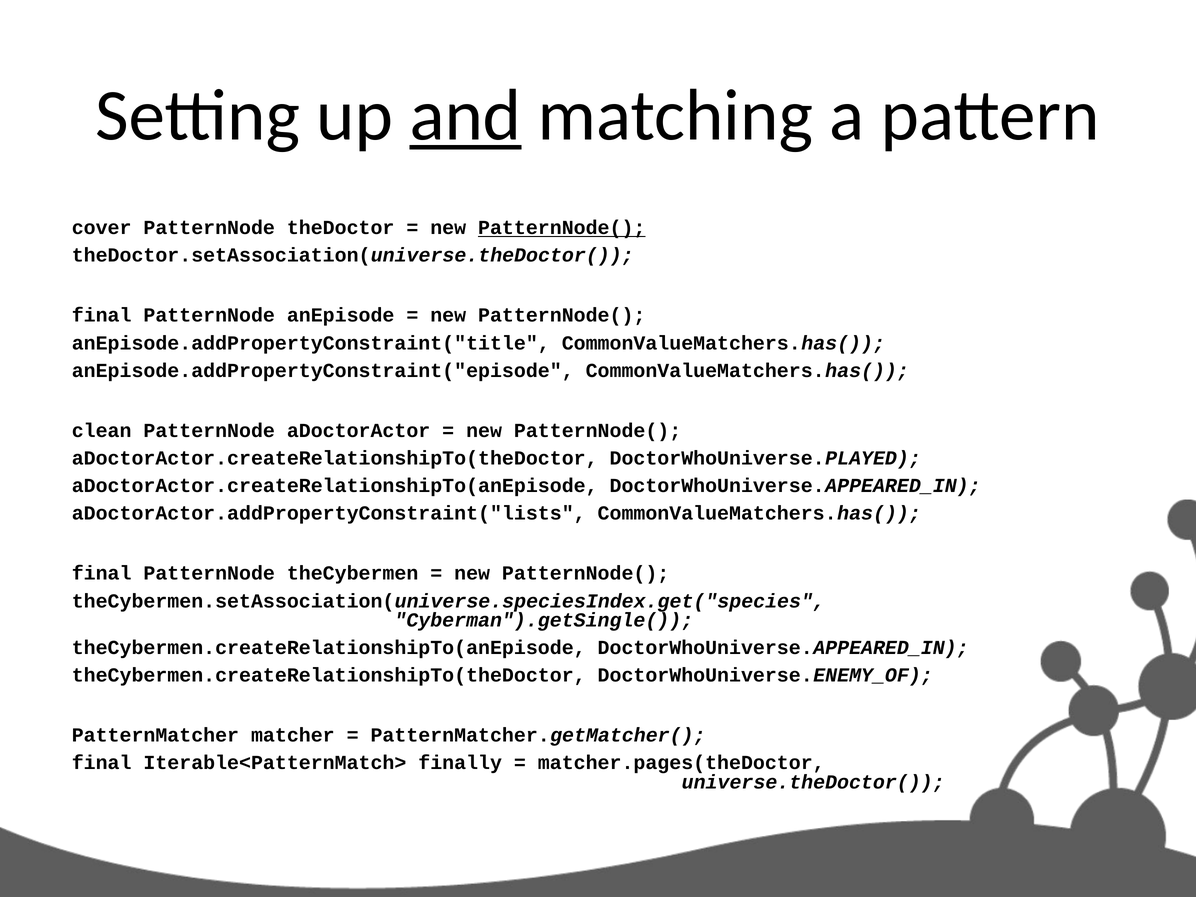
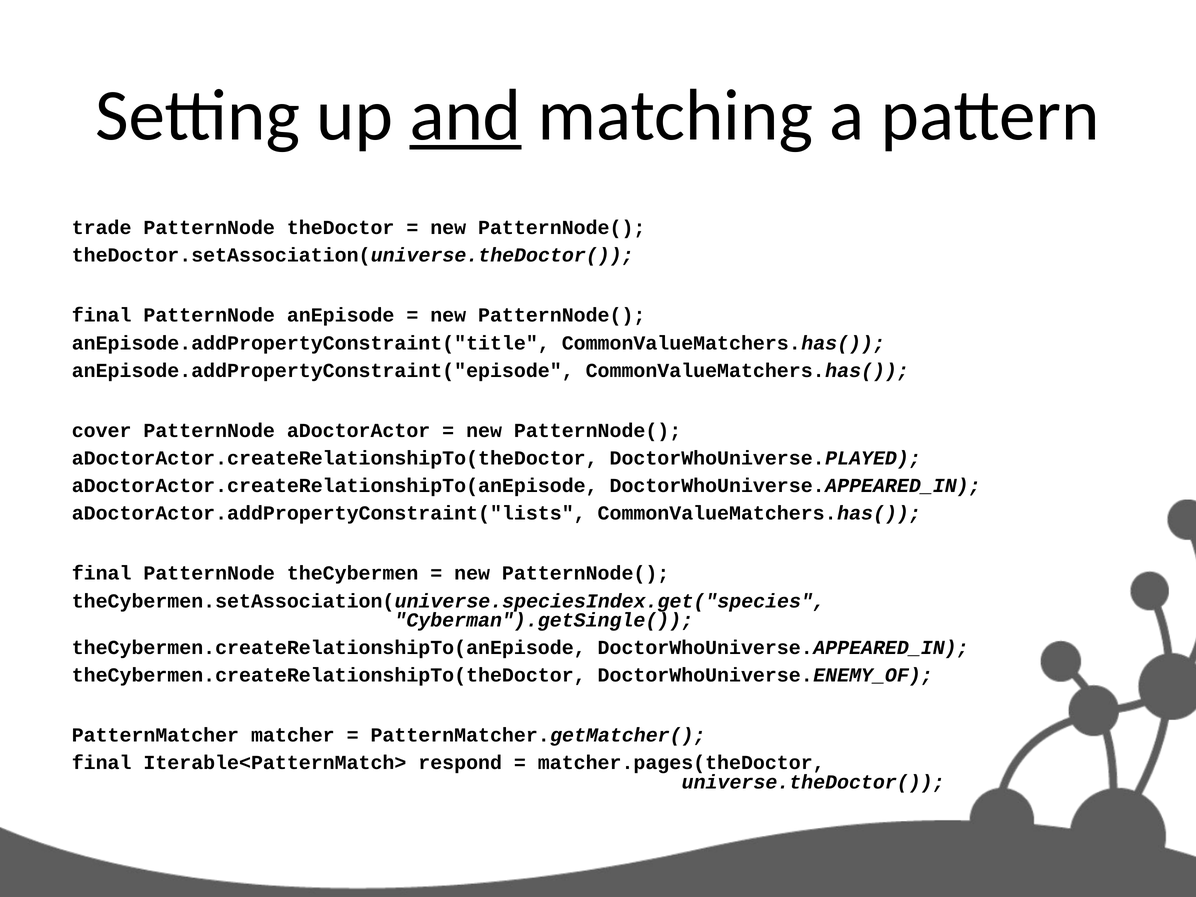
cover: cover -> trade (102, 228)
PatternNode( underline: present -> none (562, 228)
clean: clean -> cover (102, 431)
finally: finally -> respond (460, 763)
